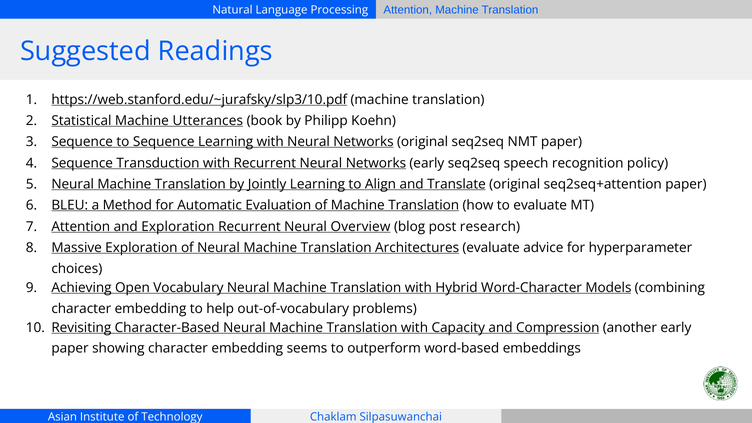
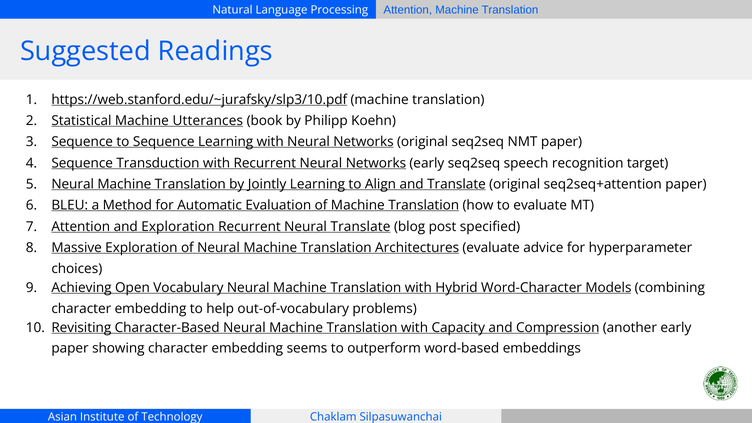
policy: policy -> target (648, 163)
Neural Overview: Overview -> Translate (360, 227)
research: research -> specified (490, 227)
